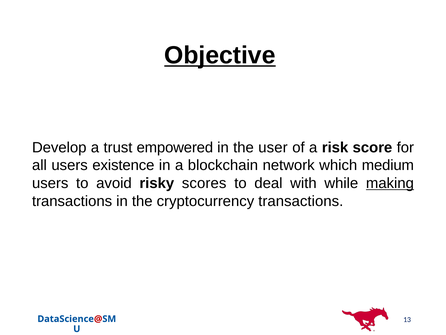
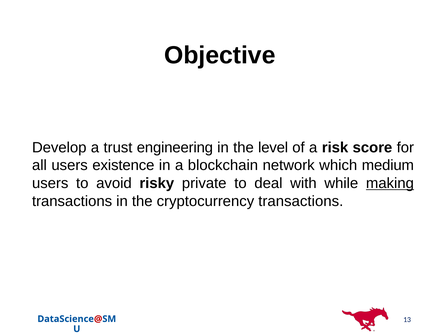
Objective underline: present -> none (220, 55)
empowered: empowered -> engineering (175, 147)
user: user -> level (273, 147)
scores: scores -> private (204, 183)
